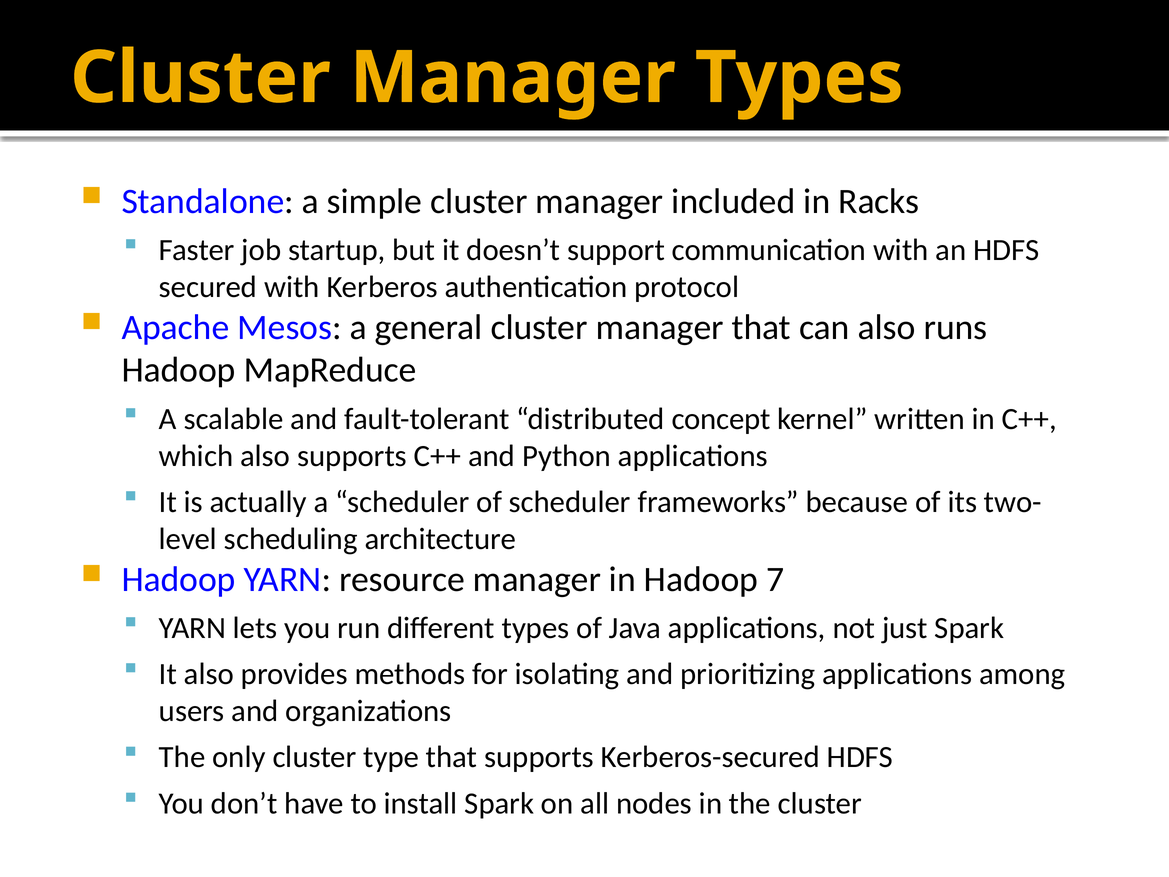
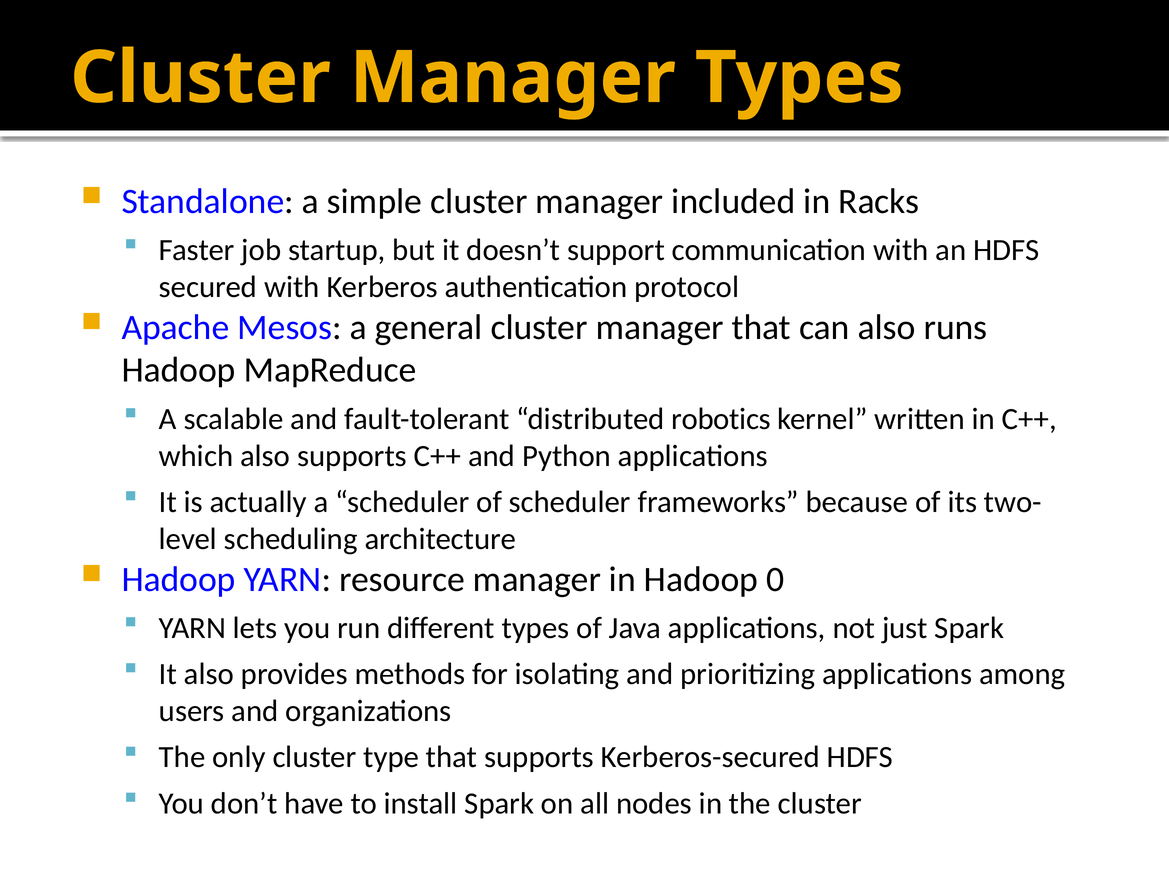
concept: concept -> robotics (721, 419)
7: 7 -> 0 (775, 579)
